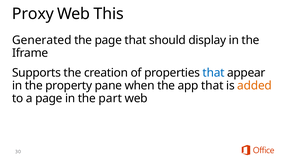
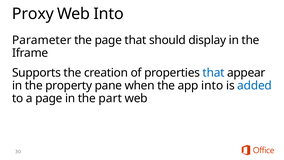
Web This: This -> Into (109, 14)
Generated: Generated -> Parameter (42, 40)
app that: that -> into (212, 86)
added colour: orange -> blue (255, 86)
